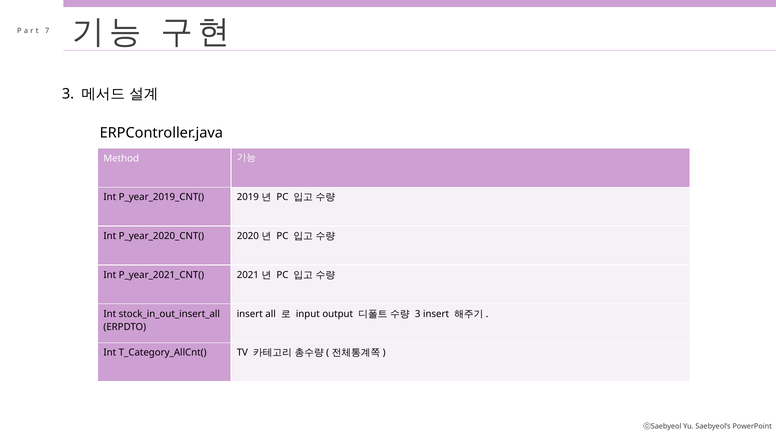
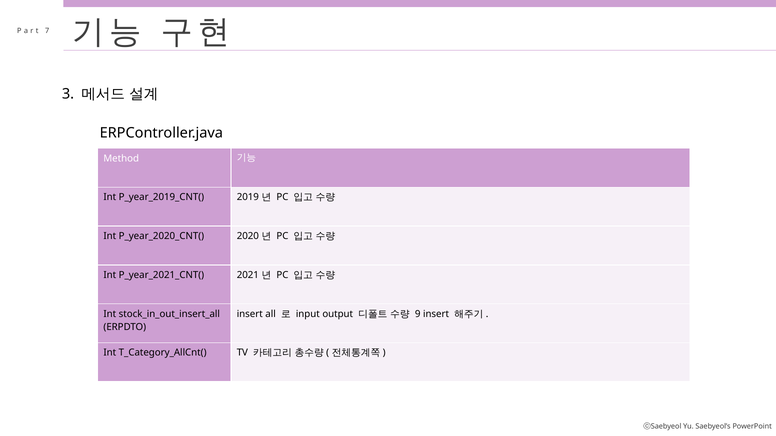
3: 3 -> 9 (418, 314)
